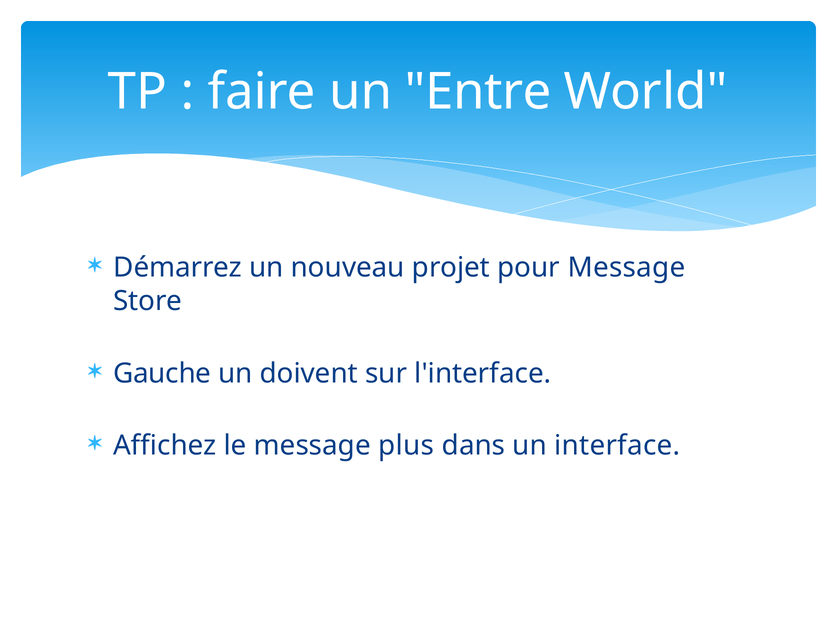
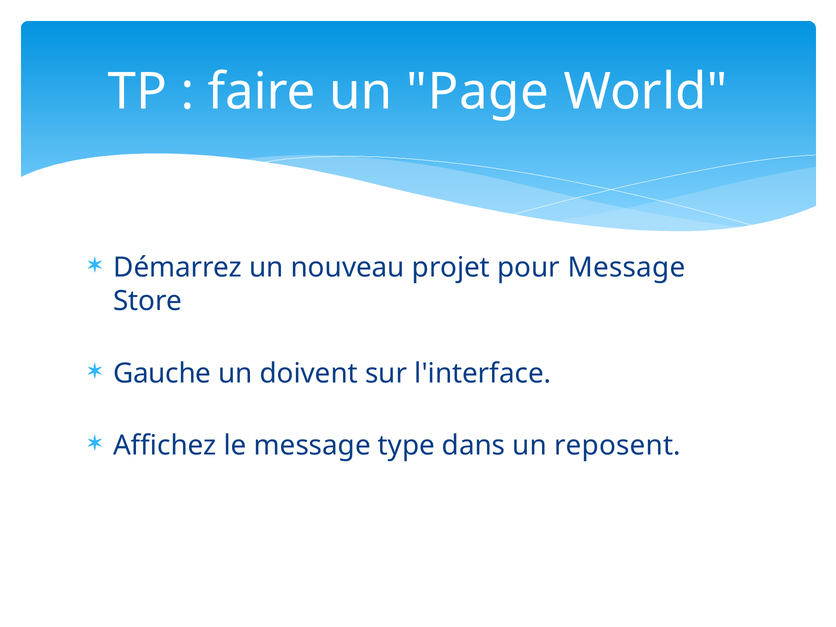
Entre: Entre -> Page (478, 92)
plus: plus -> type (406, 446)
interface: interface -> reposent (617, 446)
